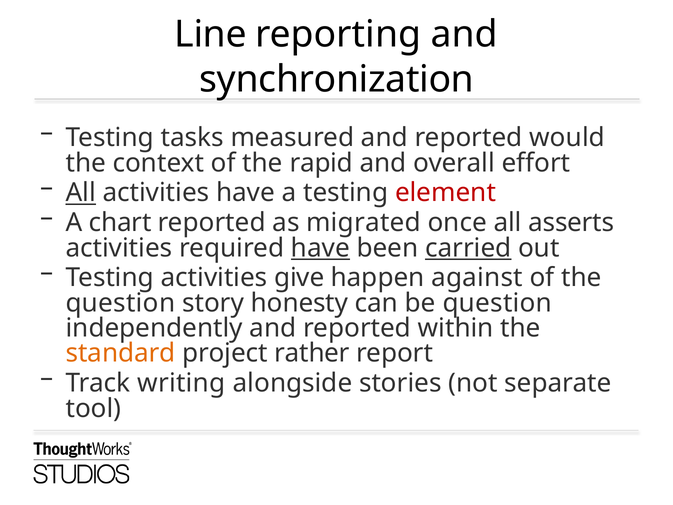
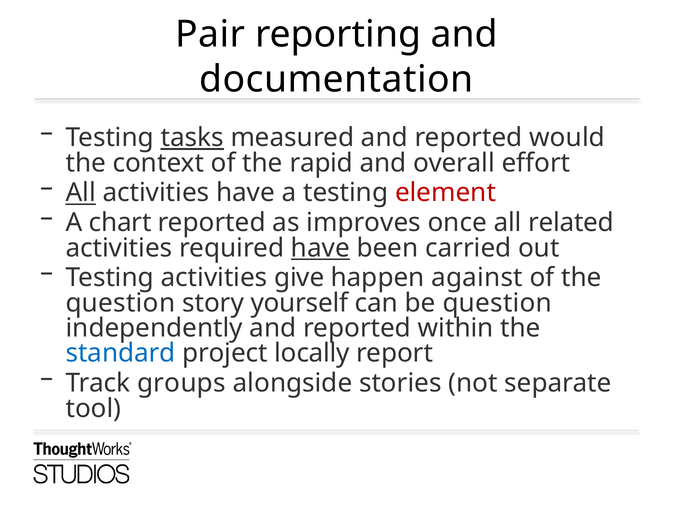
Line: Line -> Pair (210, 34)
synchronization: synchronization -> documentation (336, 79)
tasks underline: none -> present (192, 138)
migrated: migrated -> improves (364, 223)
asserts: asserts -> related (571, 223)
carried underline: present -> none (468, 248)
honesty: honesty -> yourself (300, 303)
standard colour: orange -> blue (121, 353)
rather: rather -> locally (312, 353)
writing: writing -> groups (181, 383)
